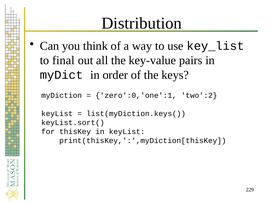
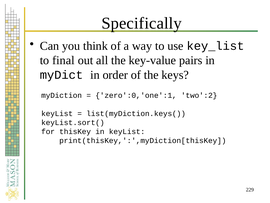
Distribution: Distribution -> Specifically (142, 23)
